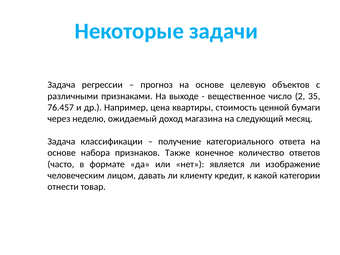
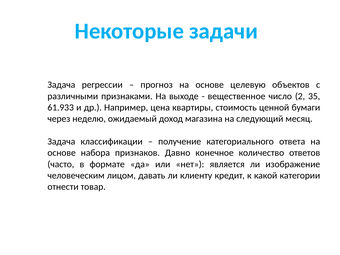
76.457: 76.457 -> 61.933 (61, 108)
Также: Также -> Давно (178, 153)
